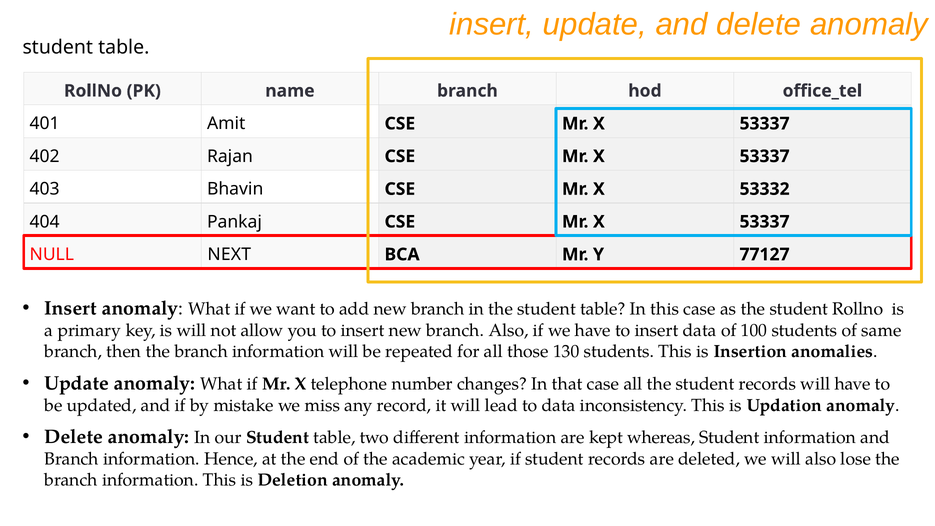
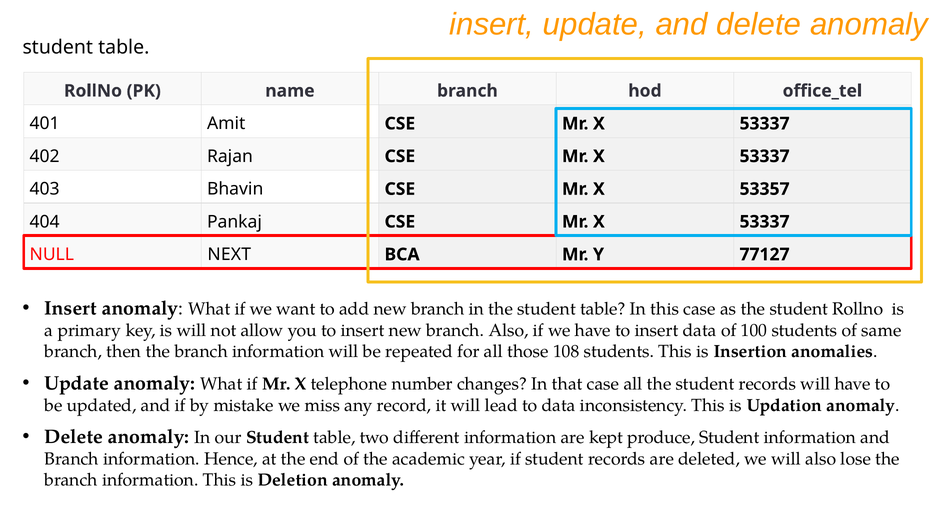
53332: 53332 -> 53357 (765, 189)
130: 130 -> 108 (566, 352)
whereas: whereas -> produce (661, 438)
